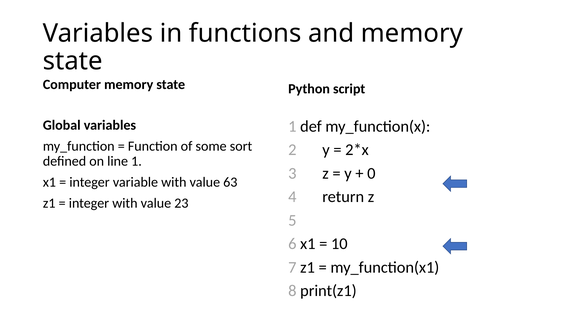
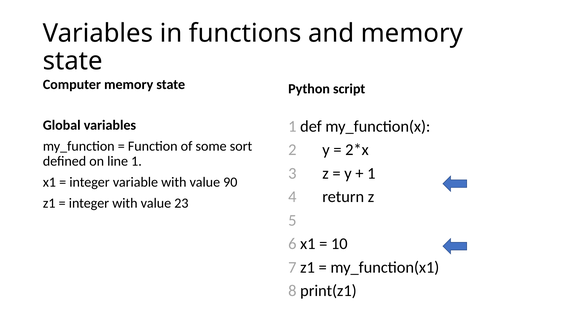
0: 0 -> 1 (371, 173)
63: 63 -> 90 (230, 182)
